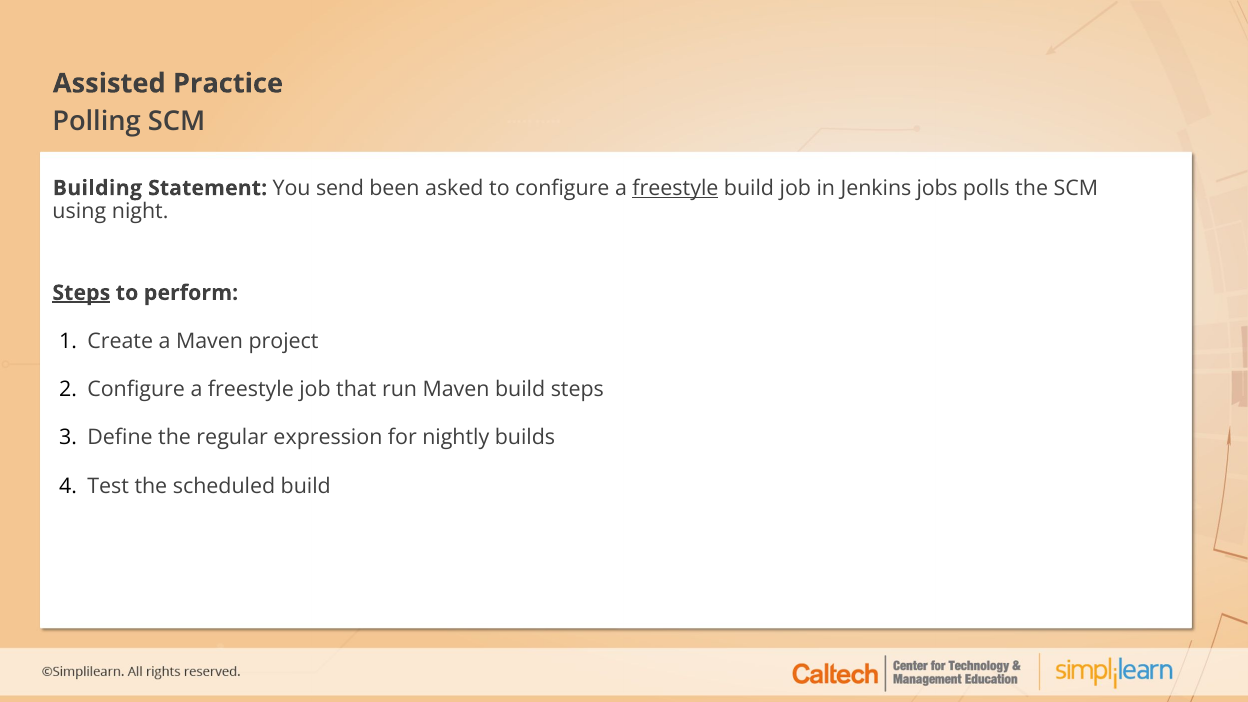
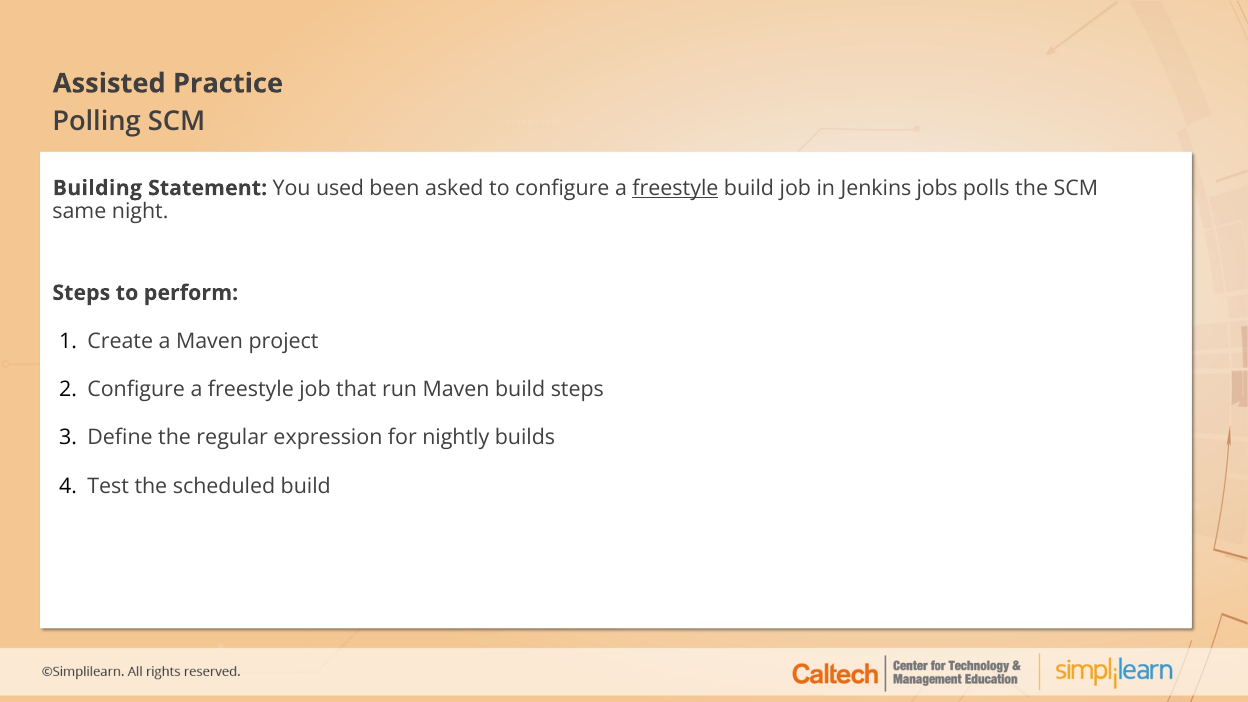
send: send -> used (340, 188)
using: using -> same (79, 211)
Steps underline: present -> none (81, 293)
